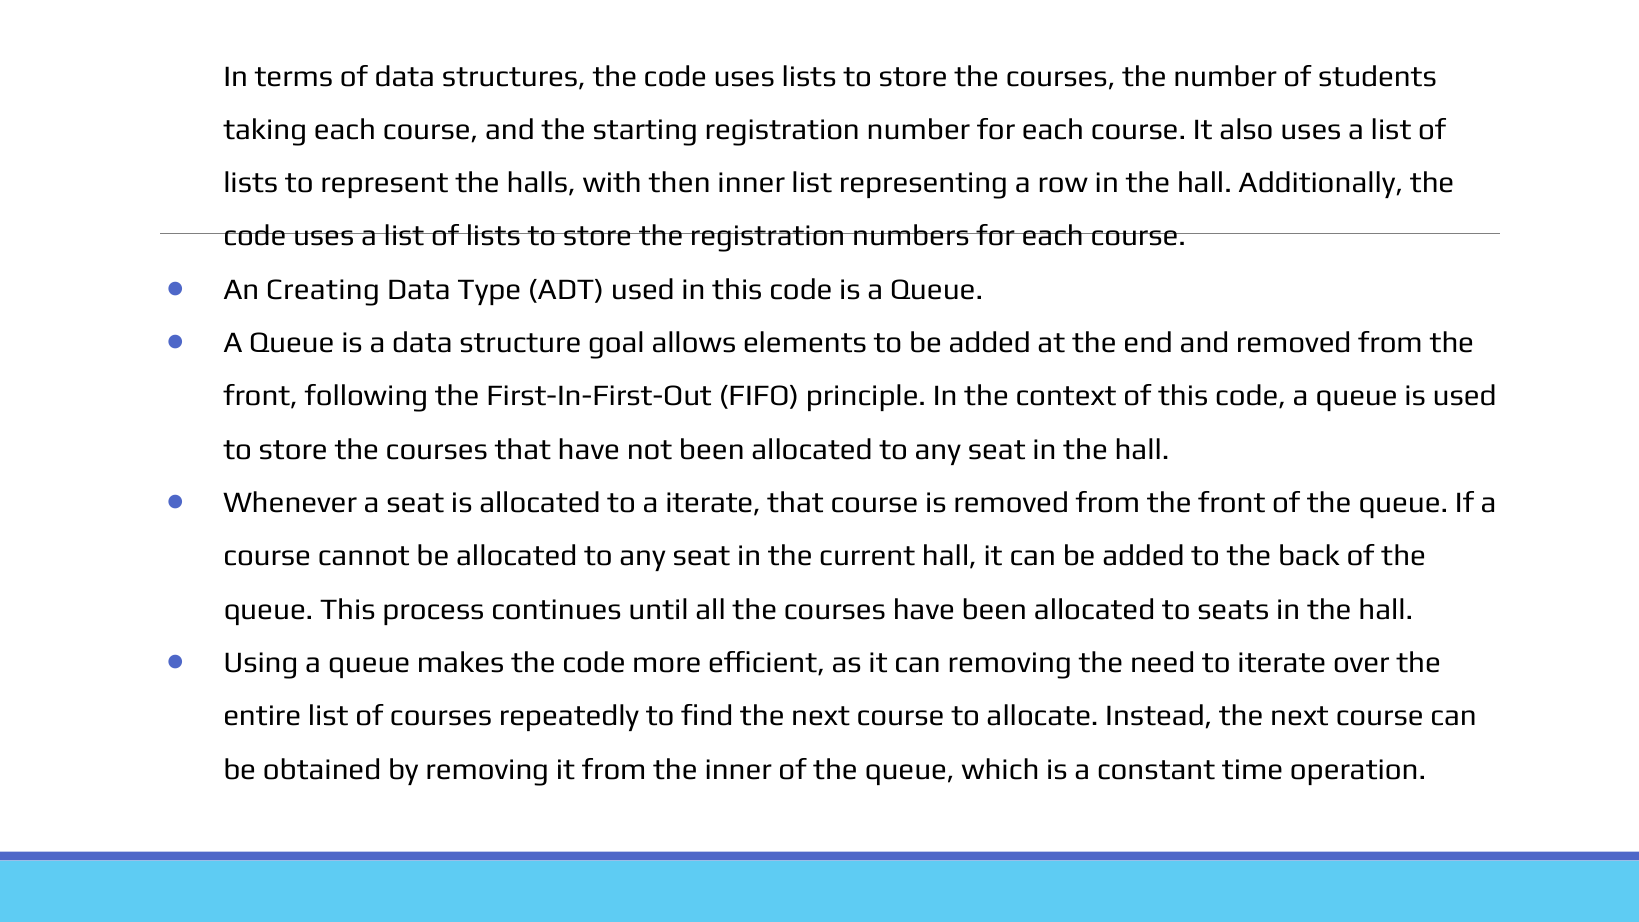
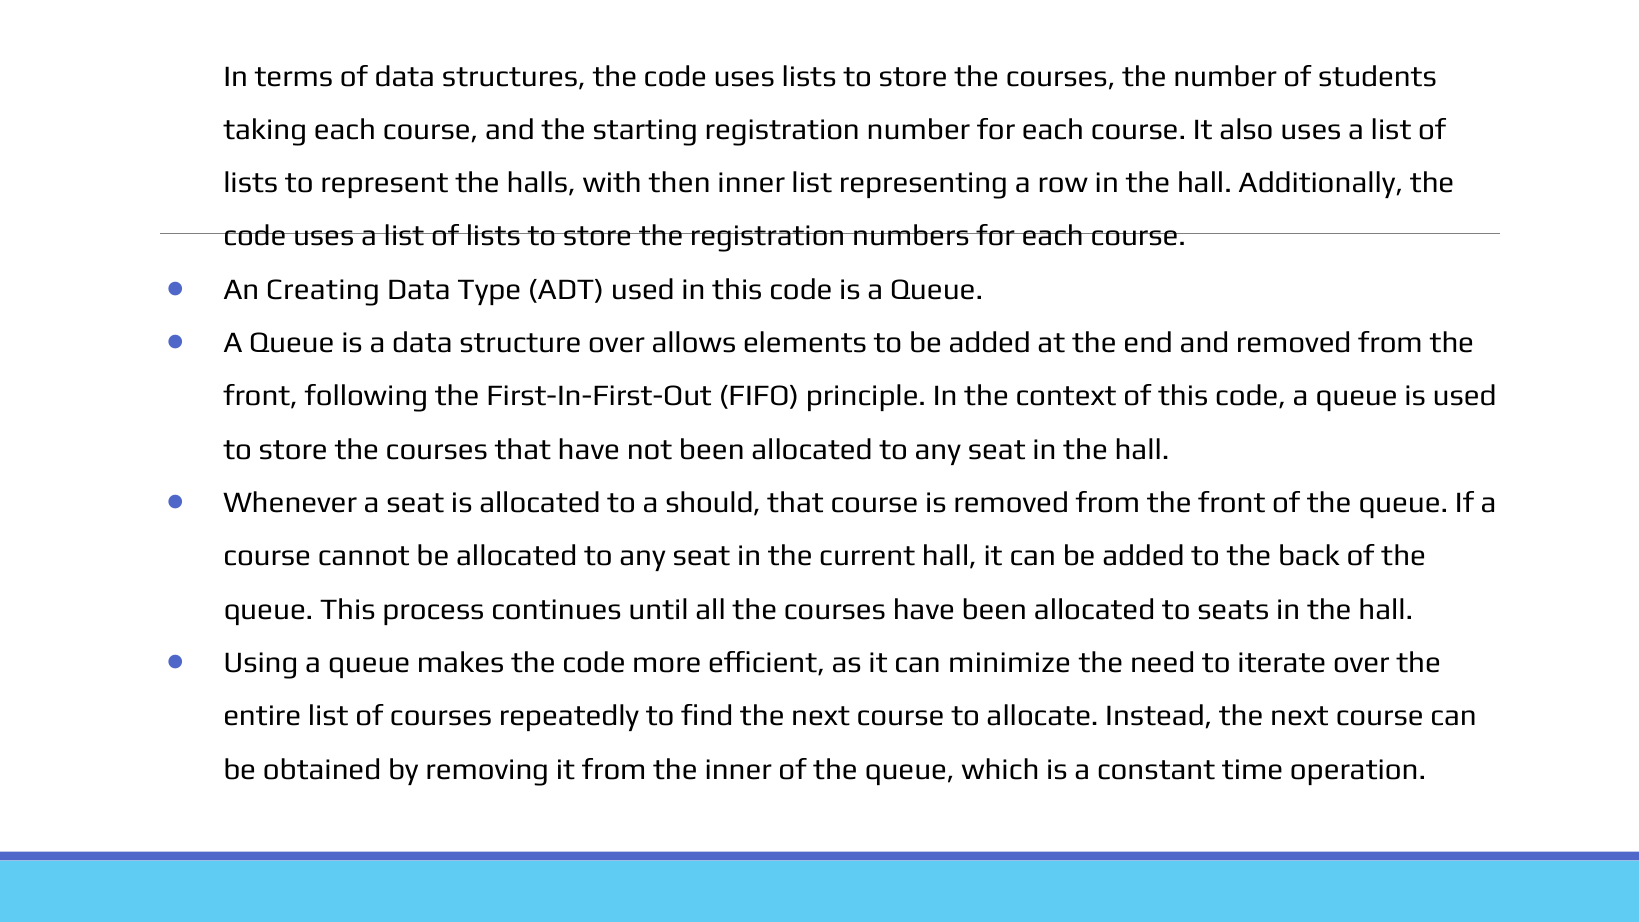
structure goal: goal -> over (616, 343)
a iterate: iterate -> should (713, 503)
can removing: removing -> minimize (1010, 663)
